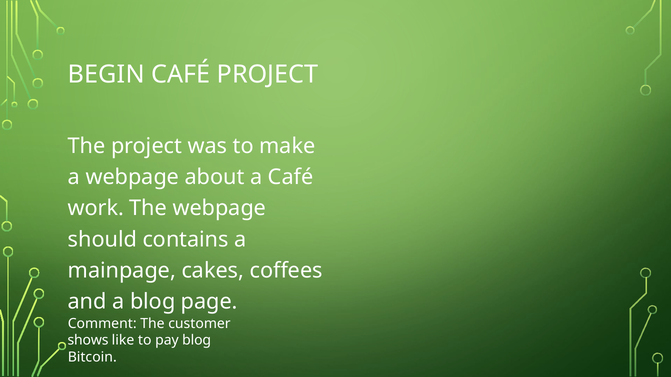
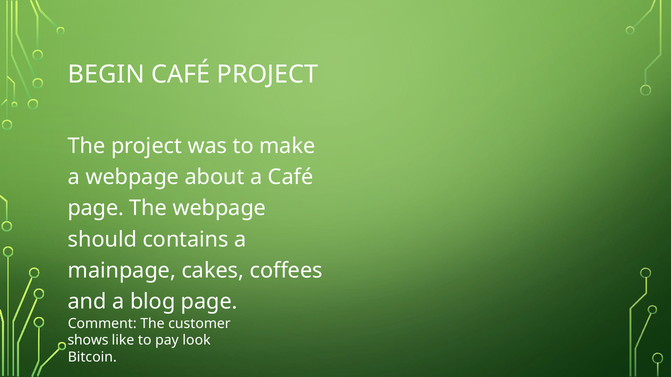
work: work -> page (96, 208)
pay blog: blog -> look (197, 341)
